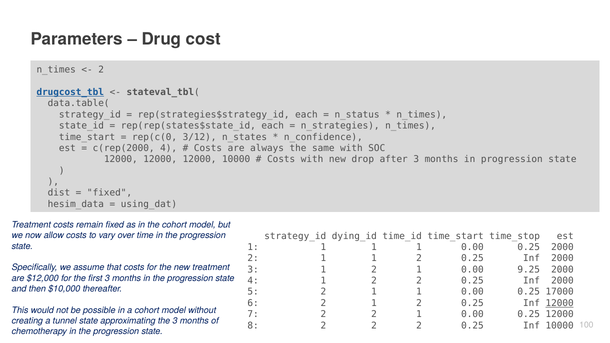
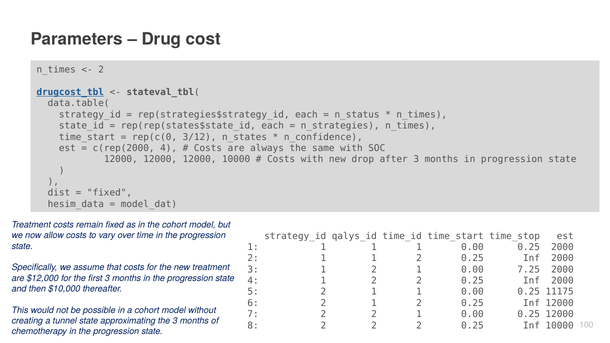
using_dat: using_dat -> model_dat (149, 204)
dying_id: dying_id -> qalys_id (354, 236)
9.25: 9.25 -> 7.25 (529, 270)
17000: 17000 -> 11175 (560, 292)
12000 underline: present -> none (560, 303)
